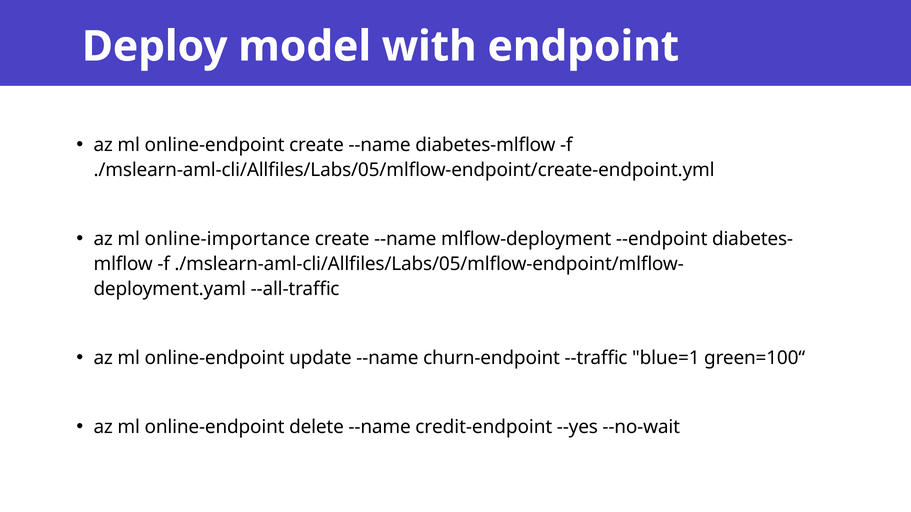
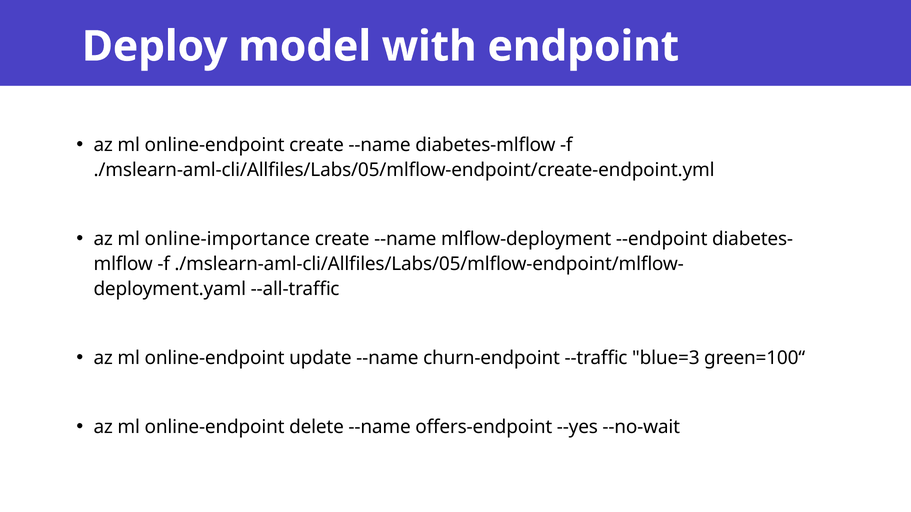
blue=1: blue=1 -> blue=3 (666, 358)
credit-endpoint: credit-endpoint -> offers-endpoint (484, 427)
